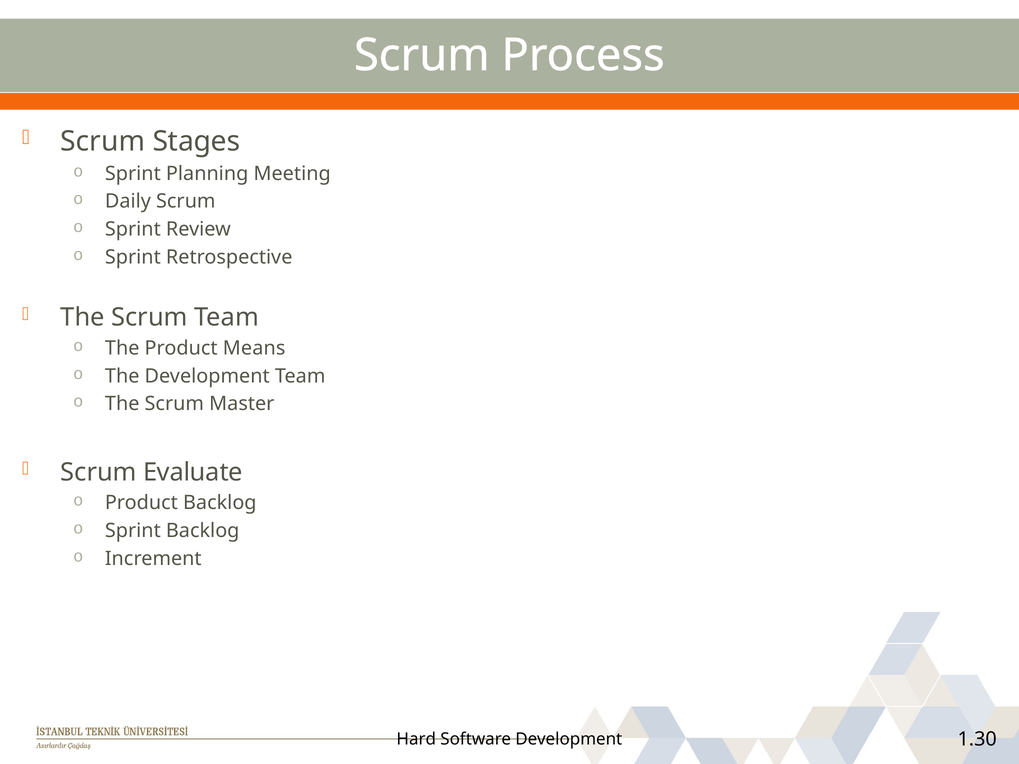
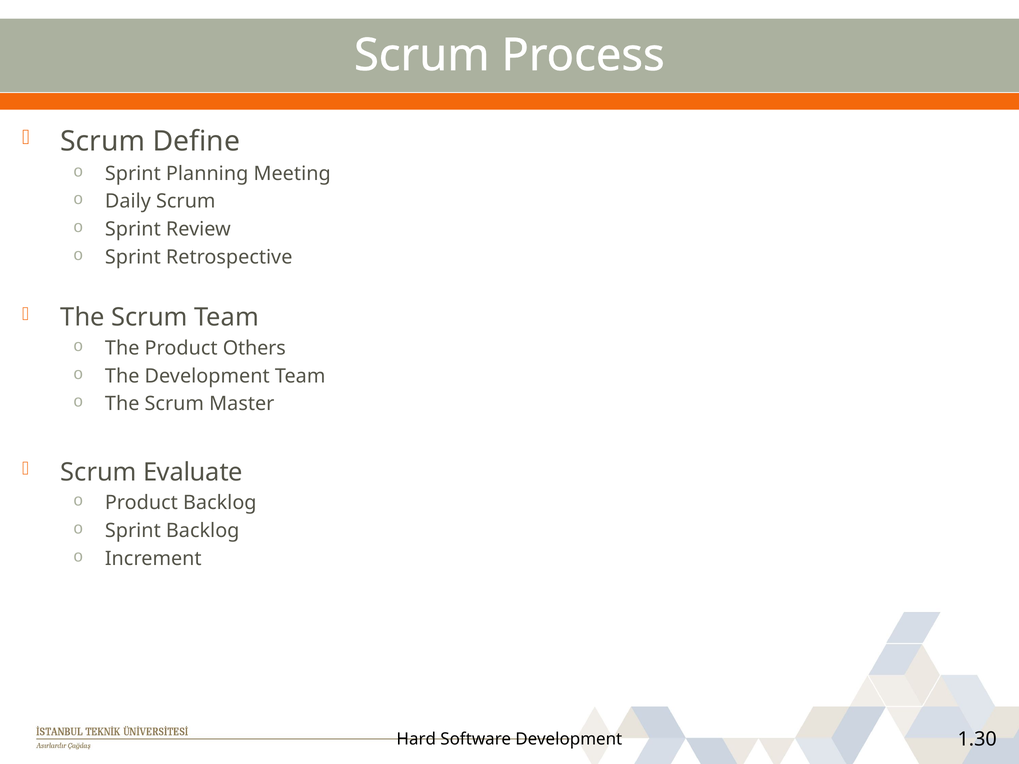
Stages: Stages -> Define (196, 141)
Means: Means -> Others (254, 348)
